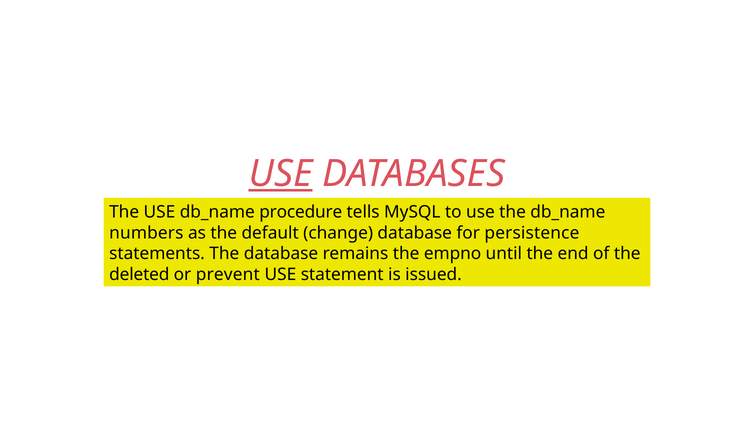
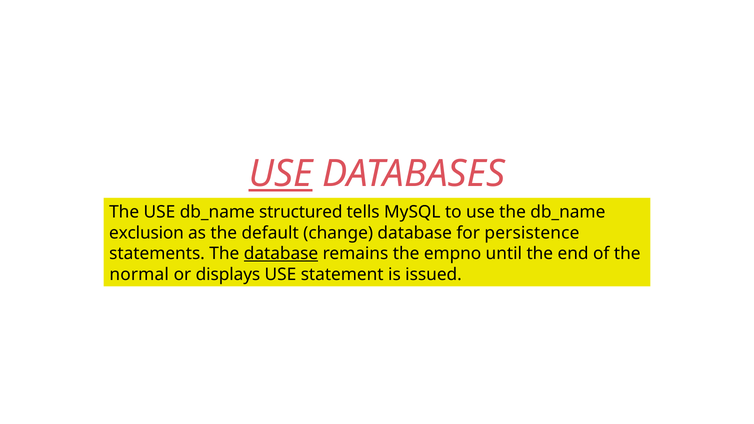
procedure: procedure -> structured (301, 212)
numbers: numbers -> exclusion (146, 233)
database underline: none -> present (281, 254)
deleted: deleted -> normal (139, 274)
prevent: prevent -> displays (228, 274)
